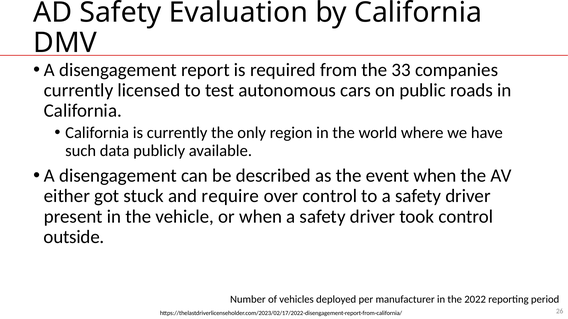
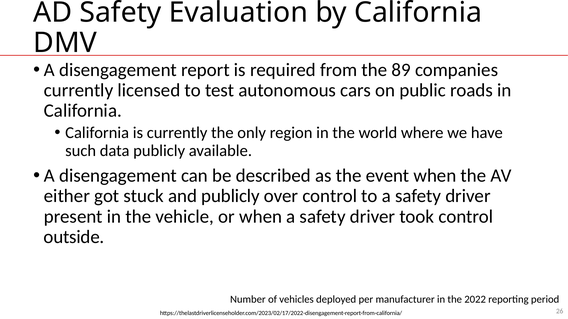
33: 33 -> 89 (401, 70)
and require: require -> publicly (231, 196)
